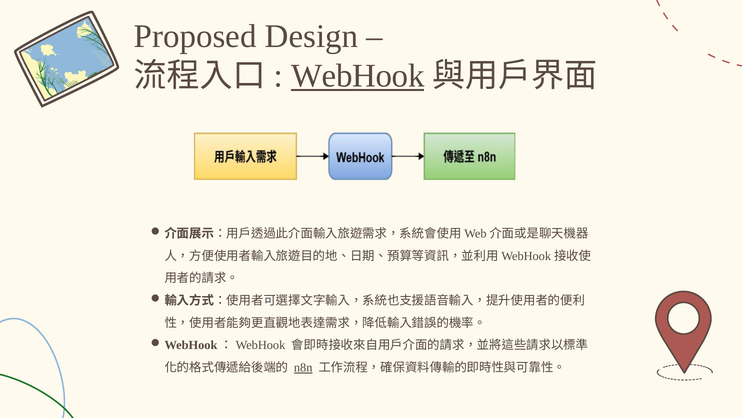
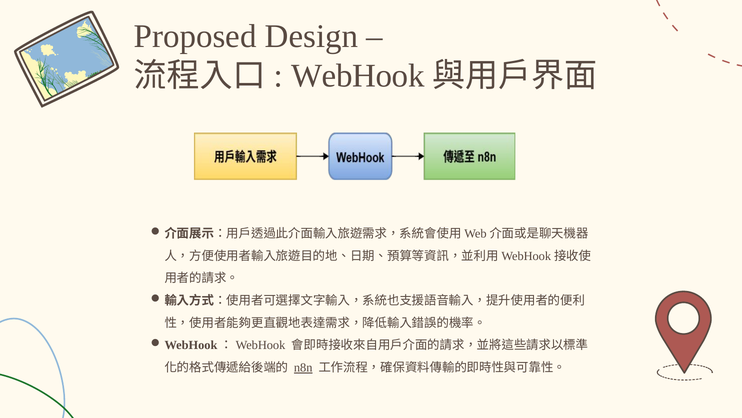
WebHook underline: present -> none (358, 76)
